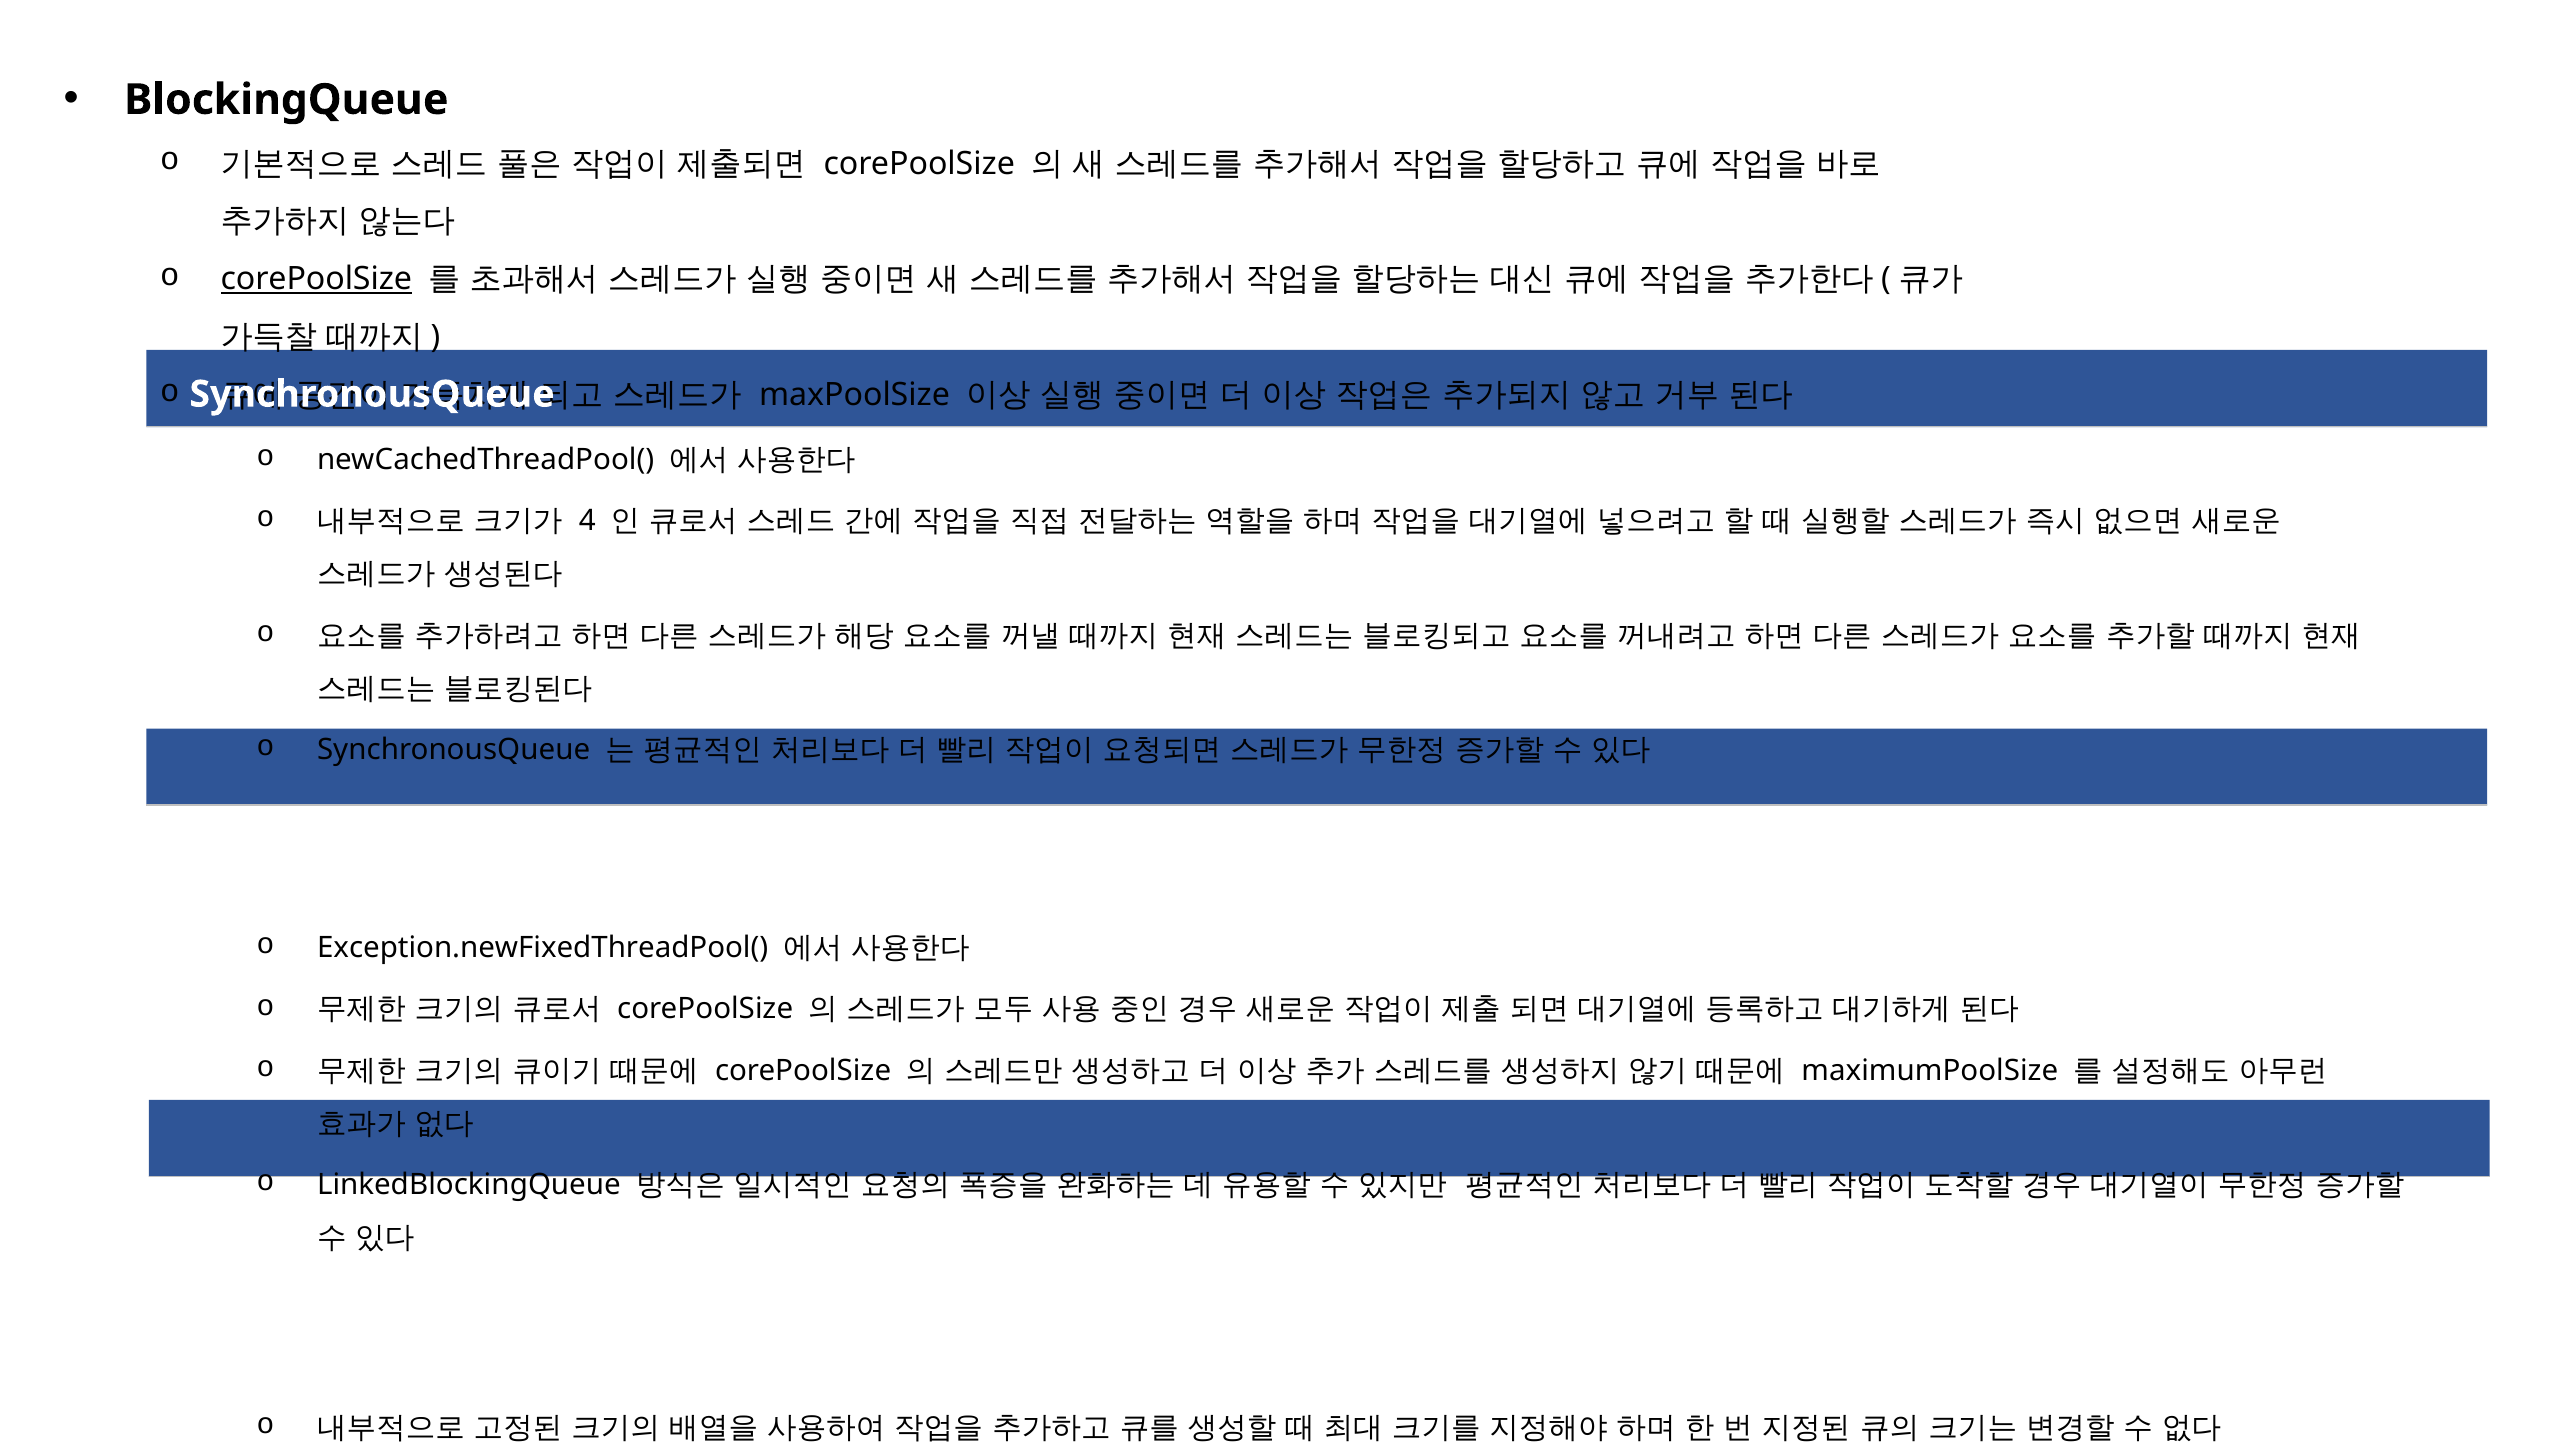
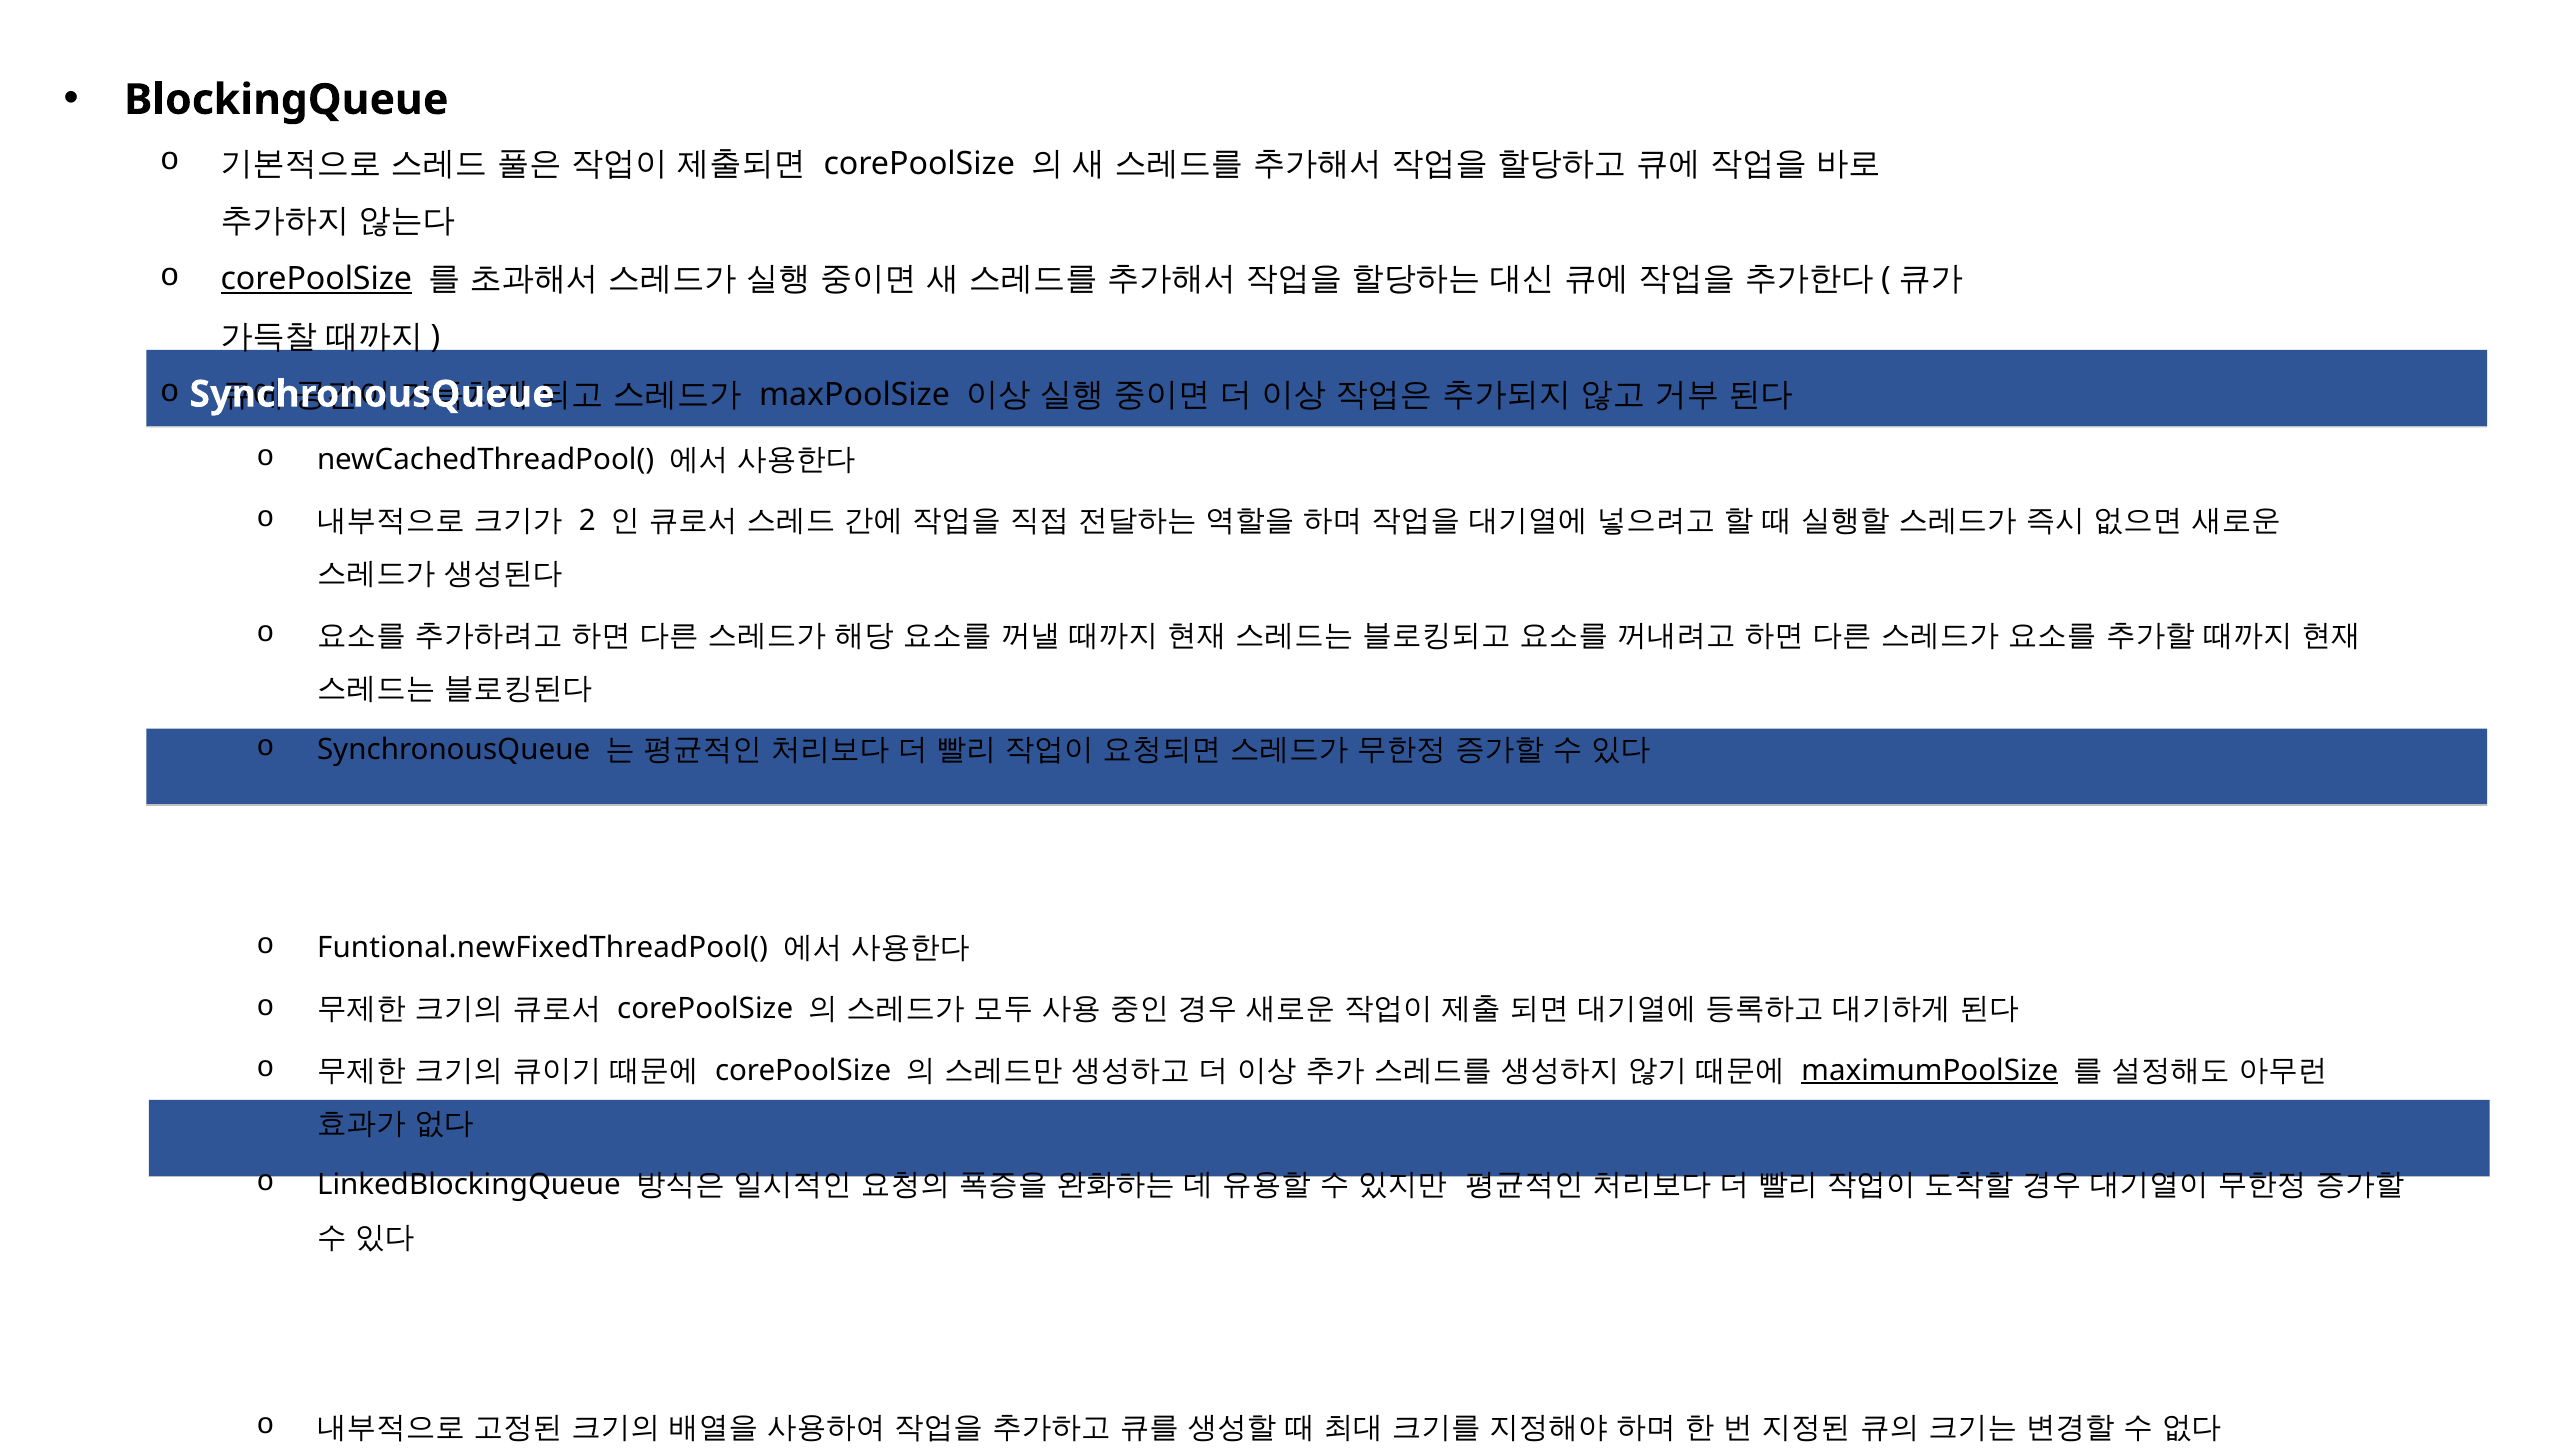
4: 4 -> 2 (587, 521)
Exception.newFixedThreadPool(: Exception.newFixedThreadPool( -> Funtional.newFixedThreadPool( (543, 948)
maximumPoolSize underline: none -> present (1930, 1070)
